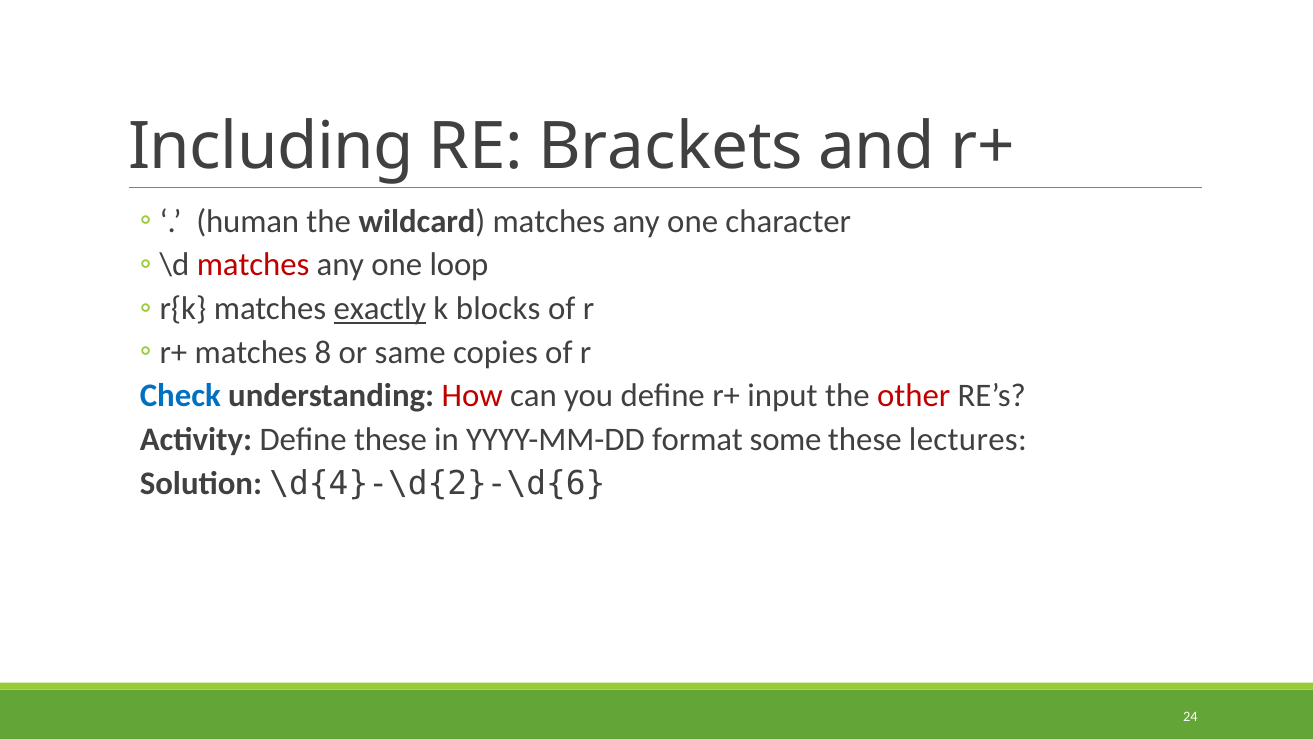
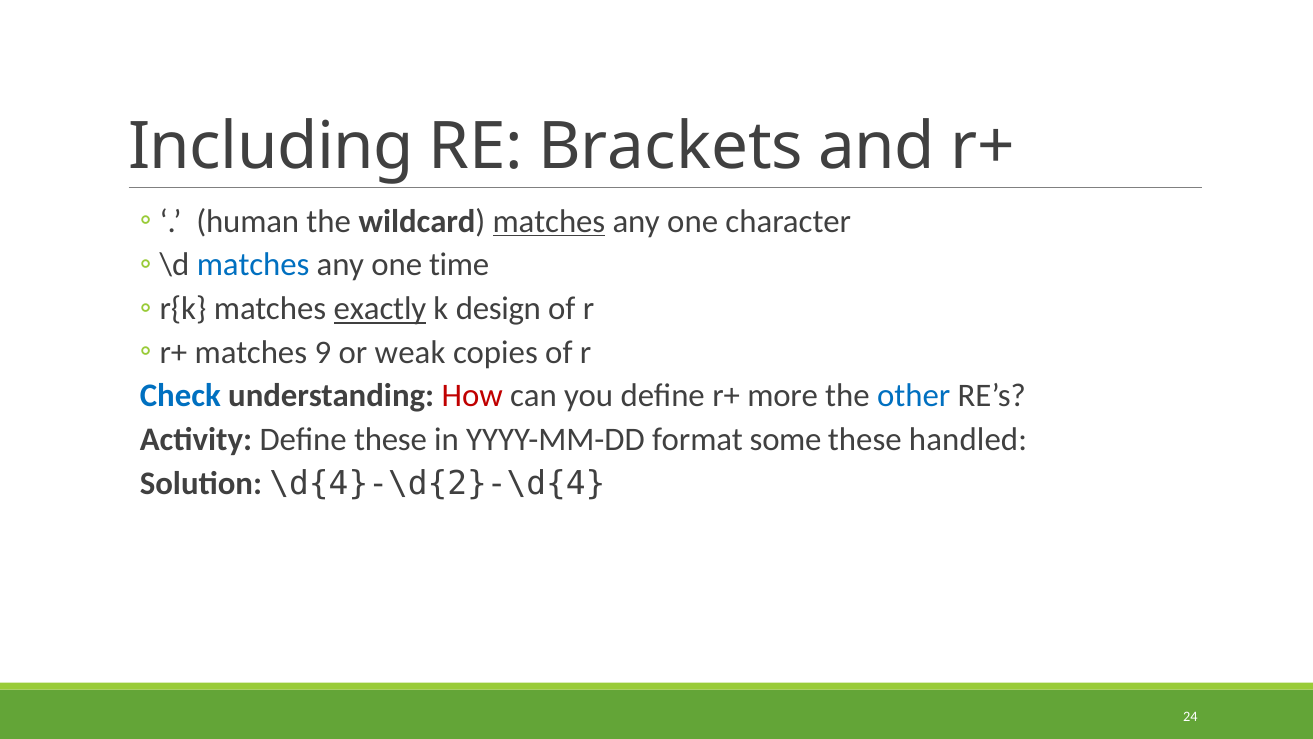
matches underline: none -> present (549, 221)
matches colour: red -> blue (253, 265)
loop: loop -> time (459, 265)
blocks: blocks -> design (498, 309)
8: 8 -> 9 (323, 352)
same: same -> weak (410, 352)
input: input -> more (783, 396)
other colour: red -> blue (914, 396)
lectures: lectures -> handled (968, 440)
\d{4}-\d{2}-\d{6: \d{4}-\d{2}-\d{6 -> \d{4}-\d{2}-\d{4 (437, 483)
